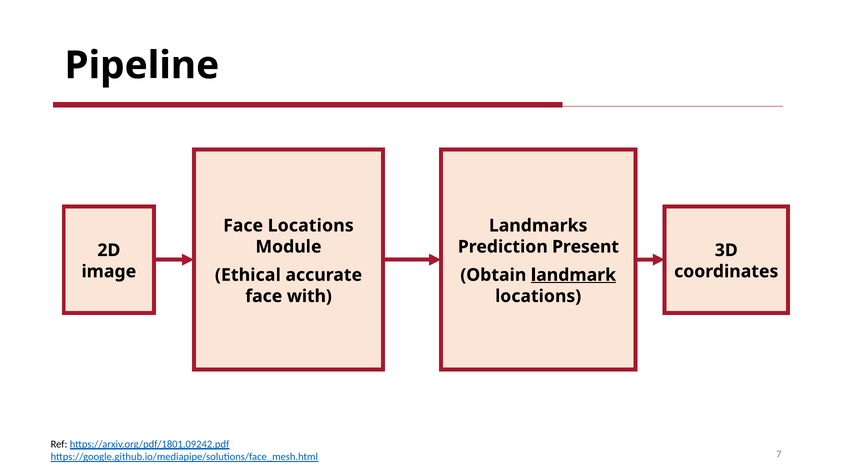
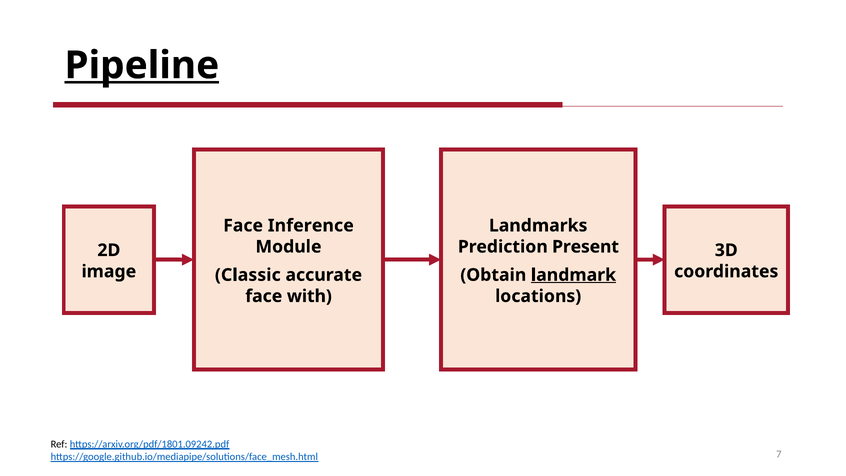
Pipeline underline: none -> present (142, 65)
Face Locations: Locations -> Inference (311, 226)
Ethical: Ethical -> Classic (248, 275)
